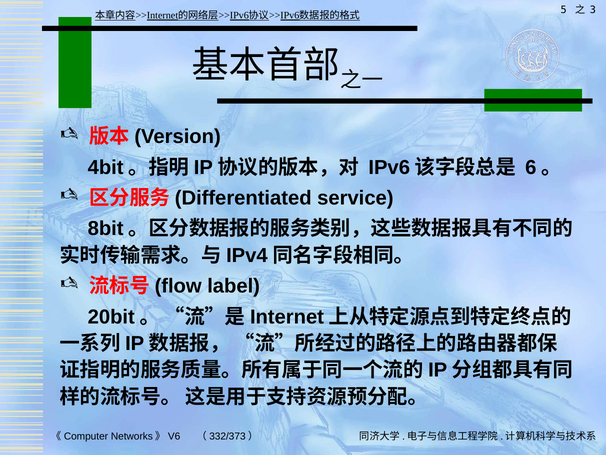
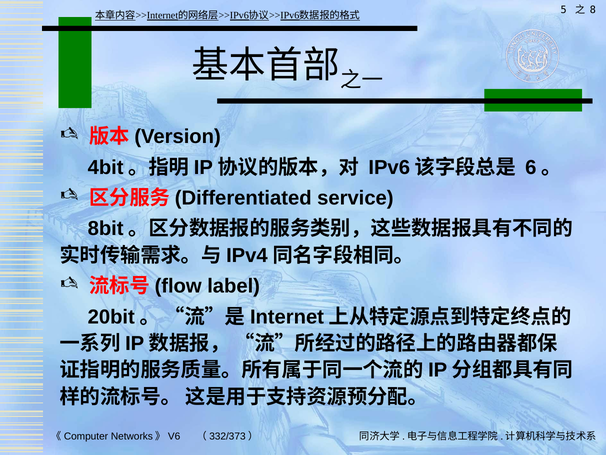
3: 3 -> 8 (593, 10)
